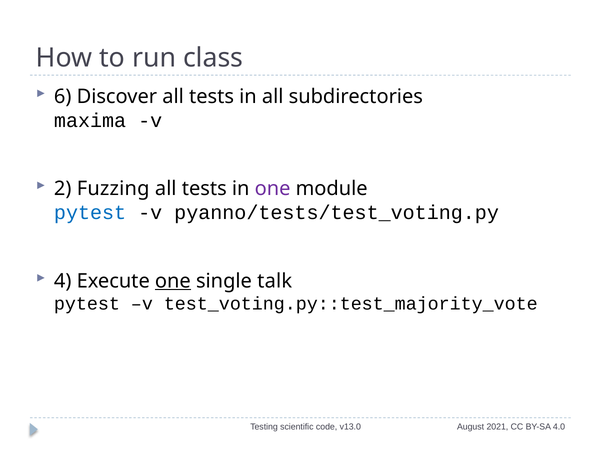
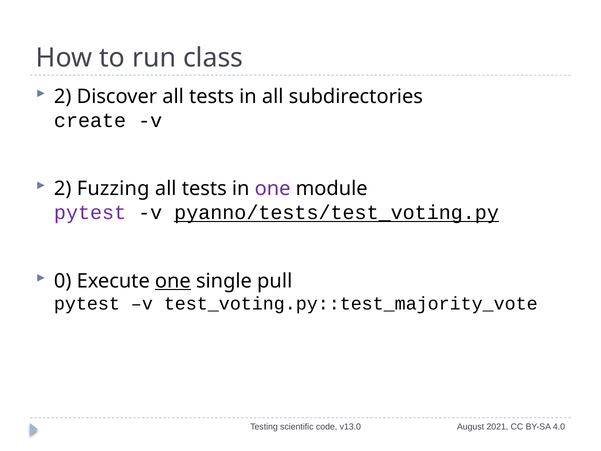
6: 6 -> 2 (63, 97)
maxima: maxima -> create (90, 121)
pytest colour: blue -> purple (90, 213)
pyanno/tests/test_voting.py underline: none -> present (337, 213)
4: 4 -> 0 (63, 281)
talk: talk -> pull (275, 281)
